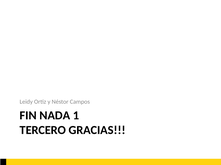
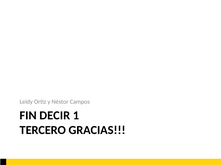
NADA: NADA -> DECIR (55, 116)
